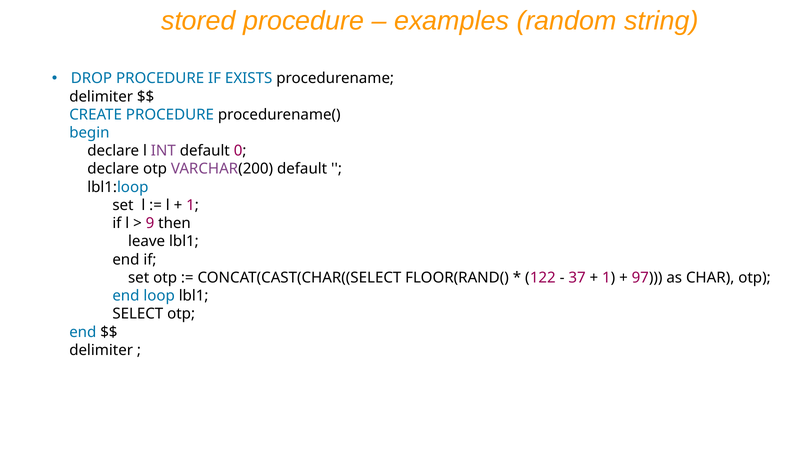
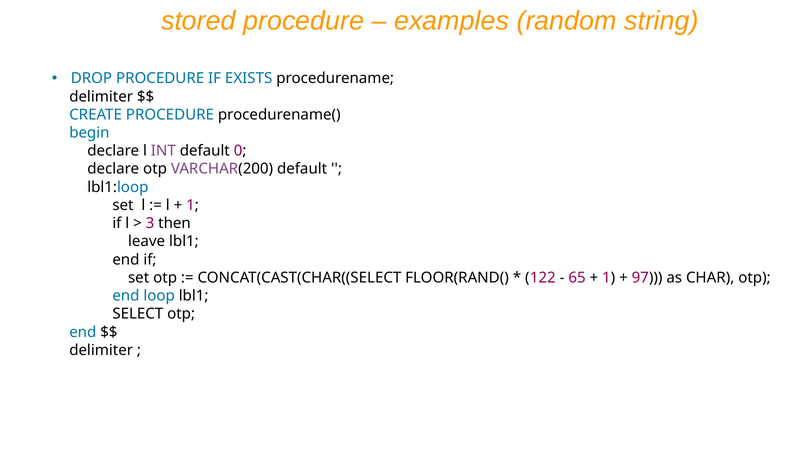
9: 9 -> 3 (150, 224)
37: 37 -> 65 (577, 278)
